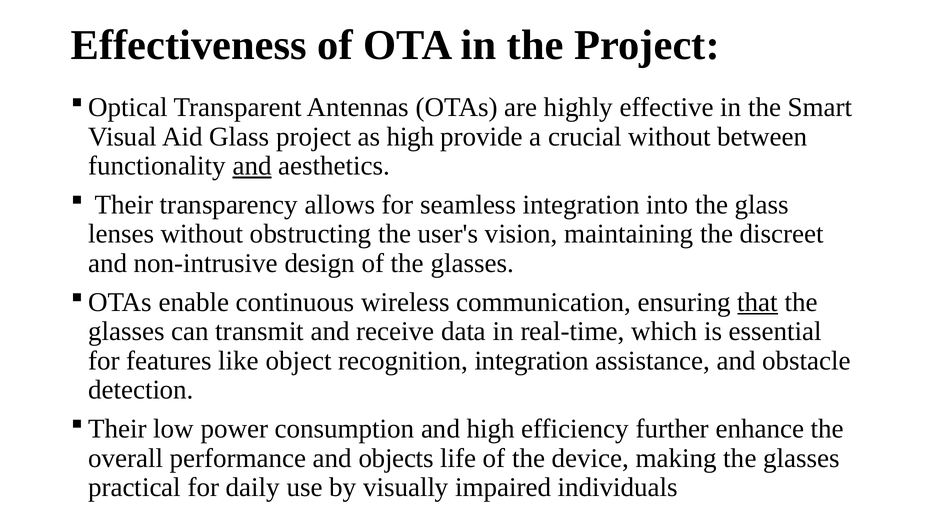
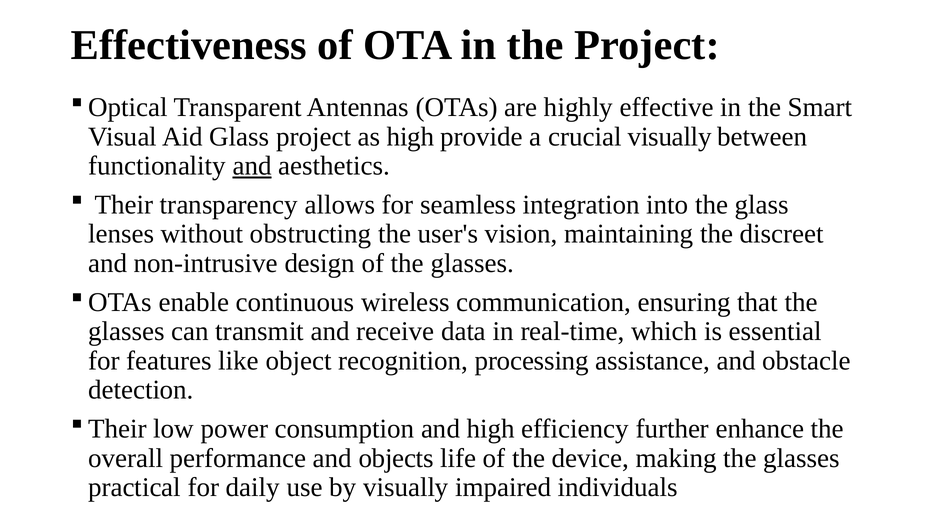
crucial without: without -> visually (670, 137)
that underline: present -> none (758, 302)
recognition integration: integration -> processing (532, 361)
